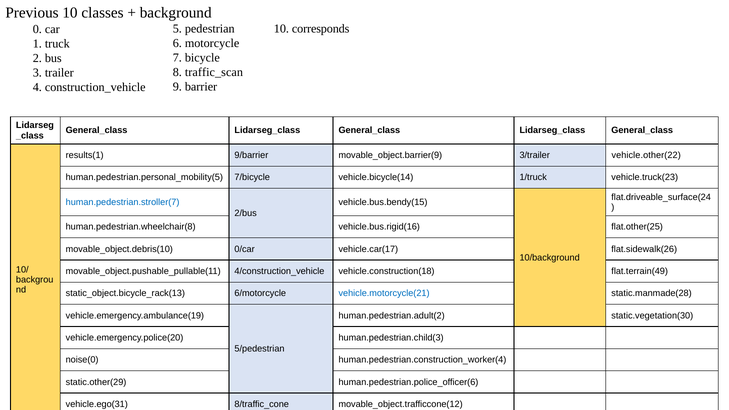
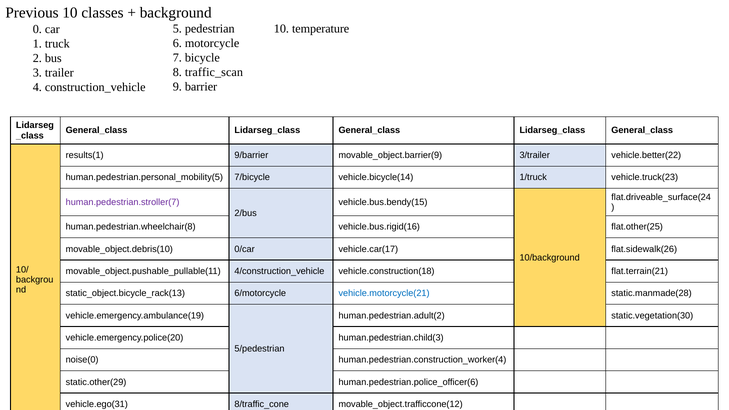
corresponds: corresponds -> temperature (321, 29)
vehicle.other(22: vehicle.other(22 -> vehicle.better(22 (646, 155)
human.pedestrian.stroller(7 colour: blue -> purple (123, 202)
flat.terrain(49: flat.terrain(49 -> flat.terrain(21 (640, 271)
